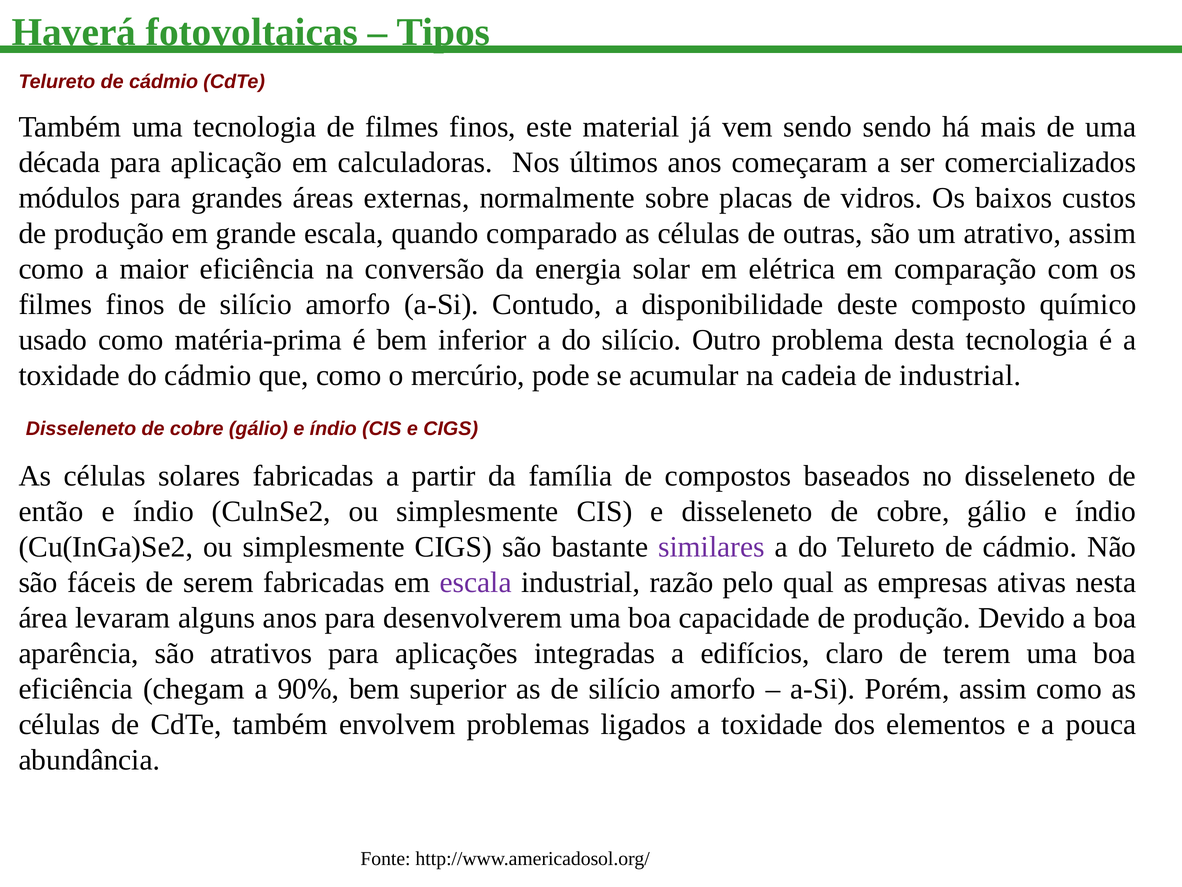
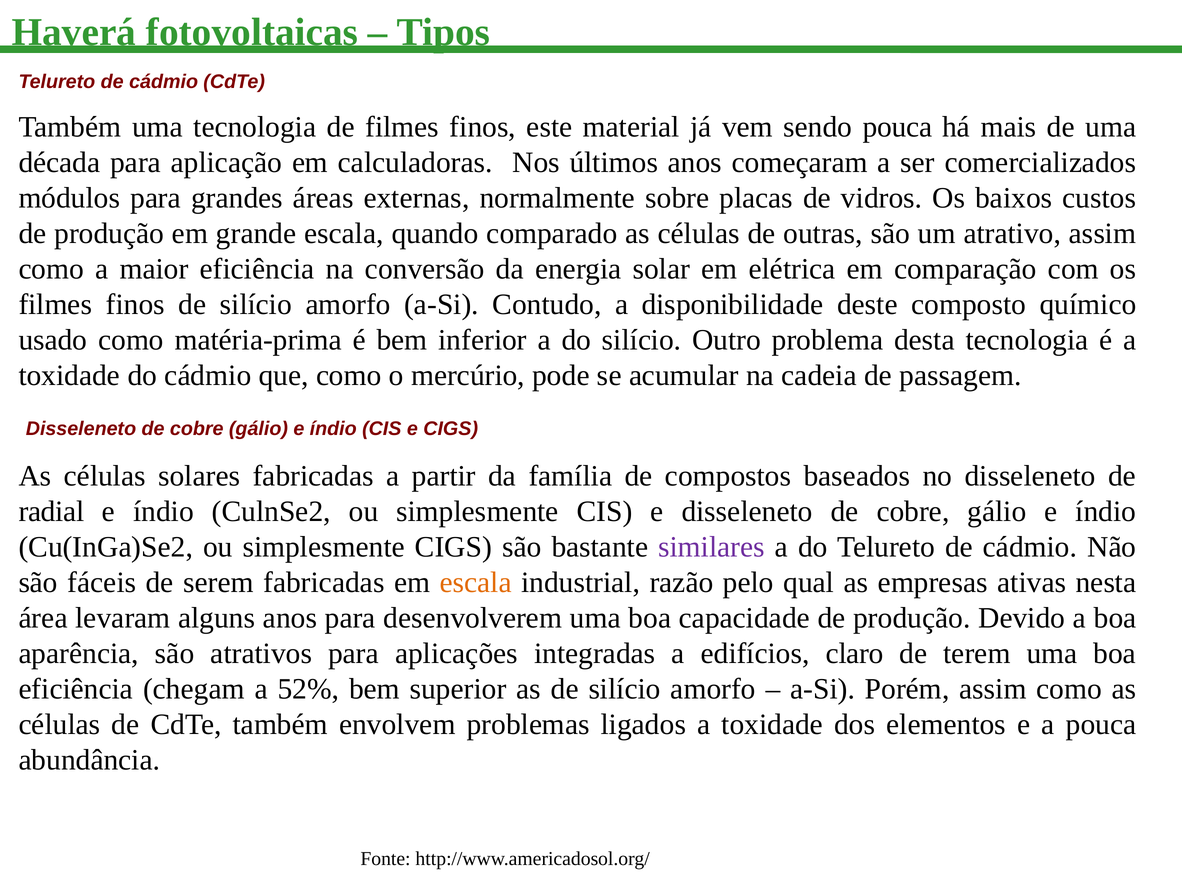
sendo sendo: sendo -> pouca (897, 127)
de industrial: industrial -> passagem (960, 375)
então: então -> radial (51, 511)
escala colour: purple -> orange (476, 582)
90%: 90% -> 52% (308, 688)
